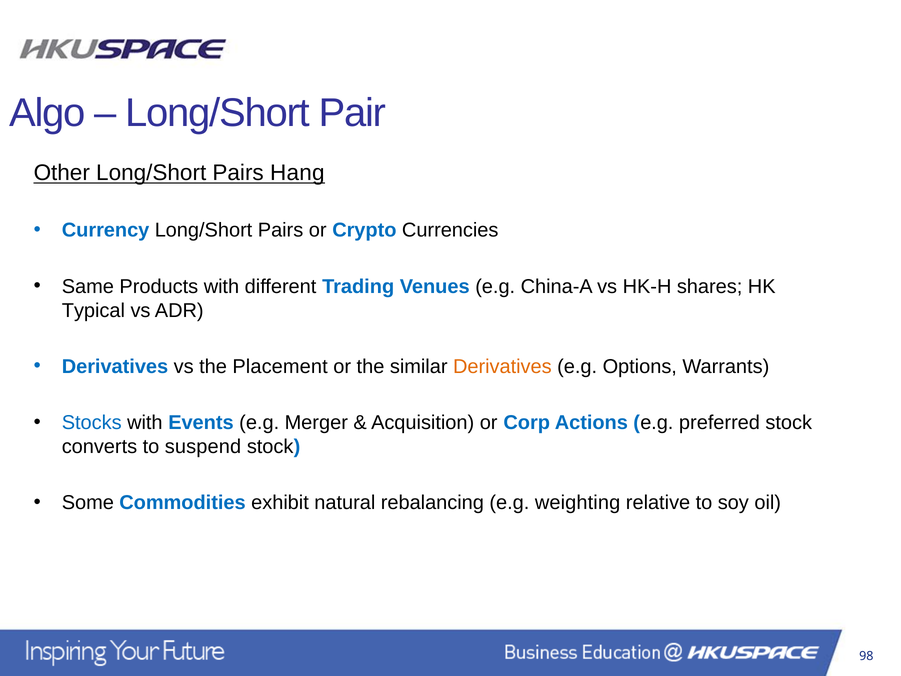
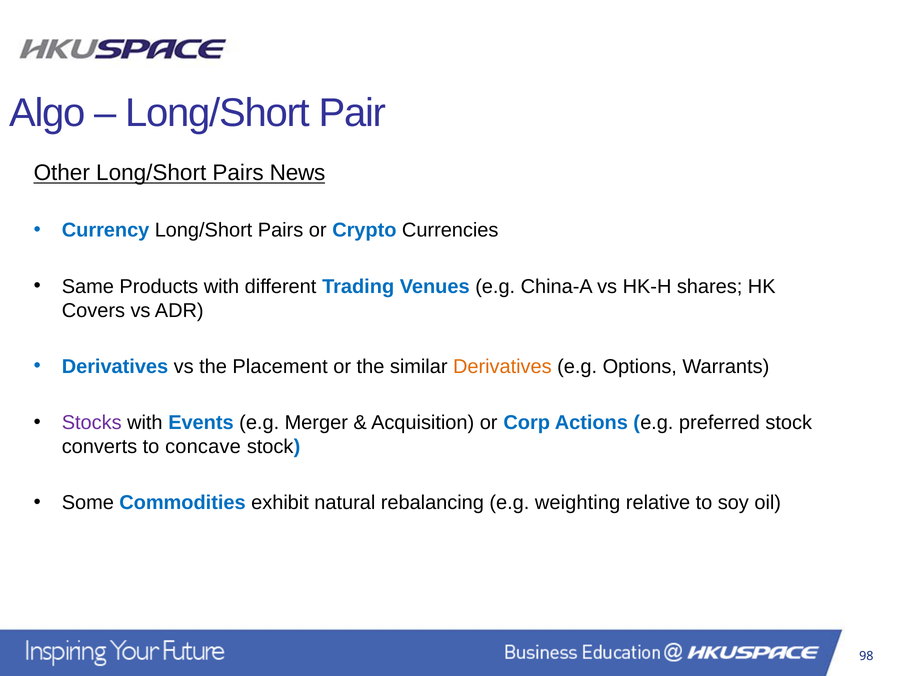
Hang: Hang -> News (298, 173)
Typical: Typical -> Covers (93, 310)
Stocks colour: blue -> purple (92, 422)
suspend: suspend -> concave (203, 446)
